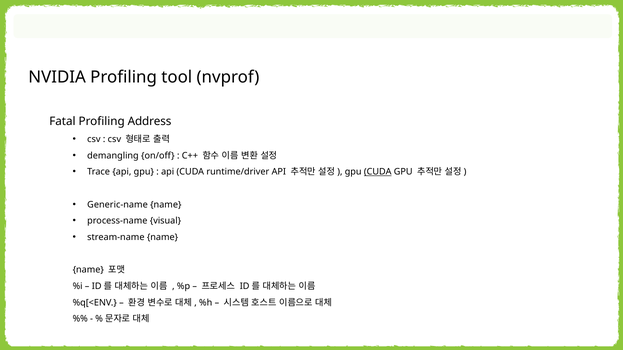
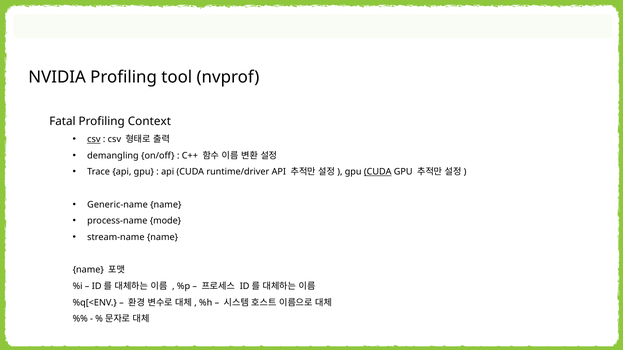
Address: Address -> Context (149, 122)
csv underline: none -> present (94, 139)
visual: visual -> mode (165, 221)
